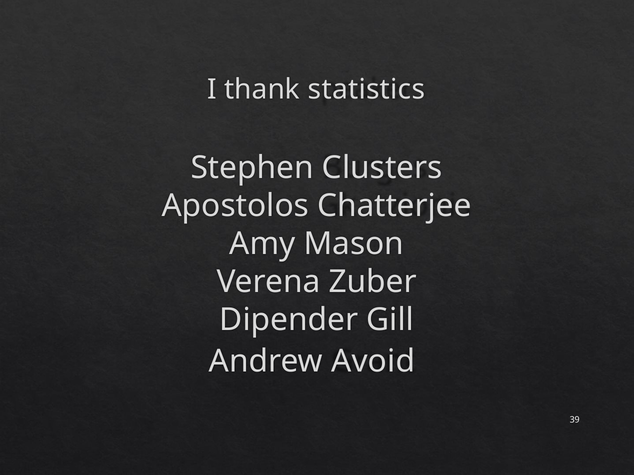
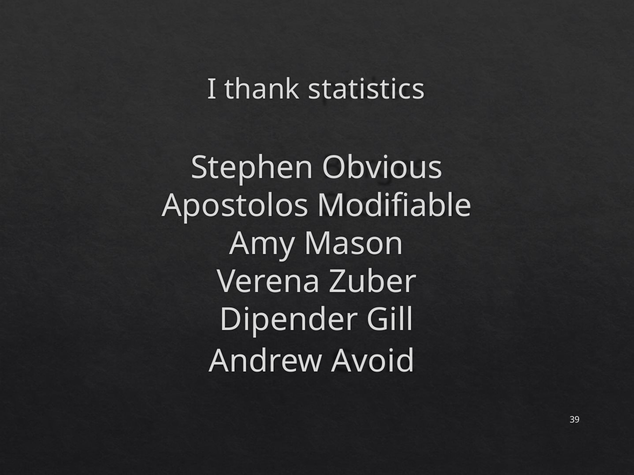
Clusters: Clusters -> Obvious (382, 168)
Chatterjee: Chatterjee -> Modifiable (394, 206)
